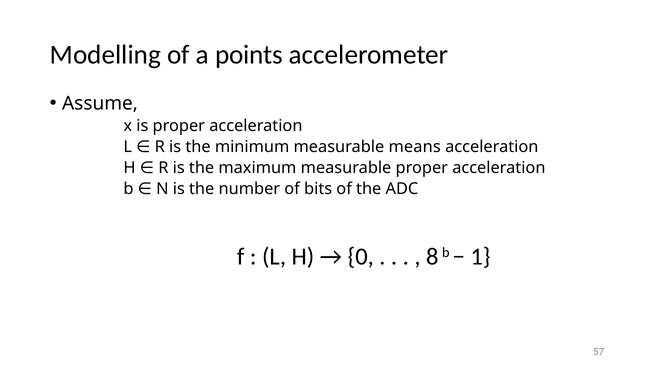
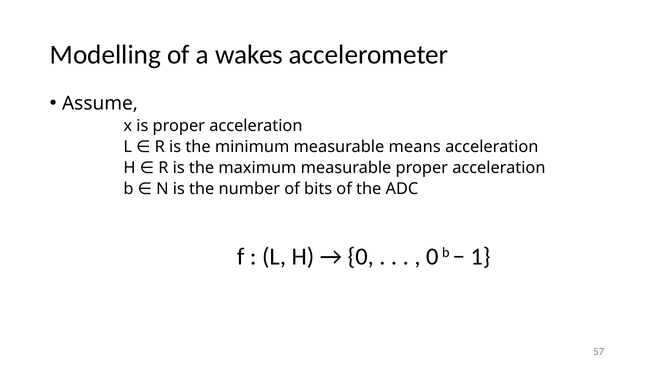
points: points -> wakes (249, 55)
8: 8 -> 0 (432, 256)
